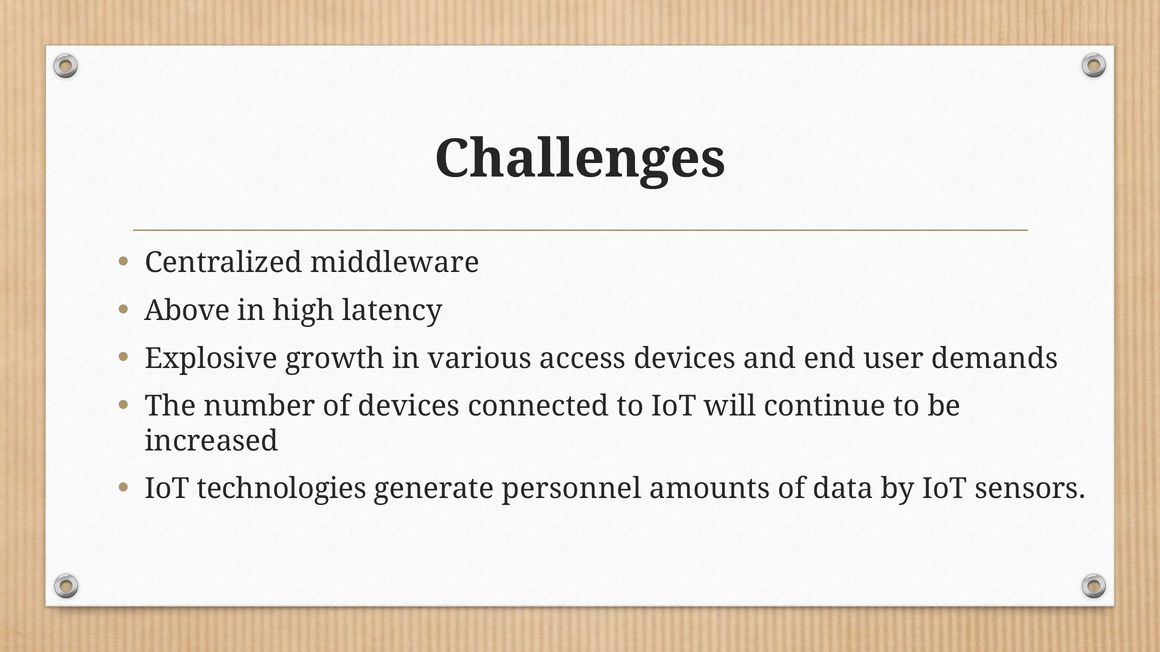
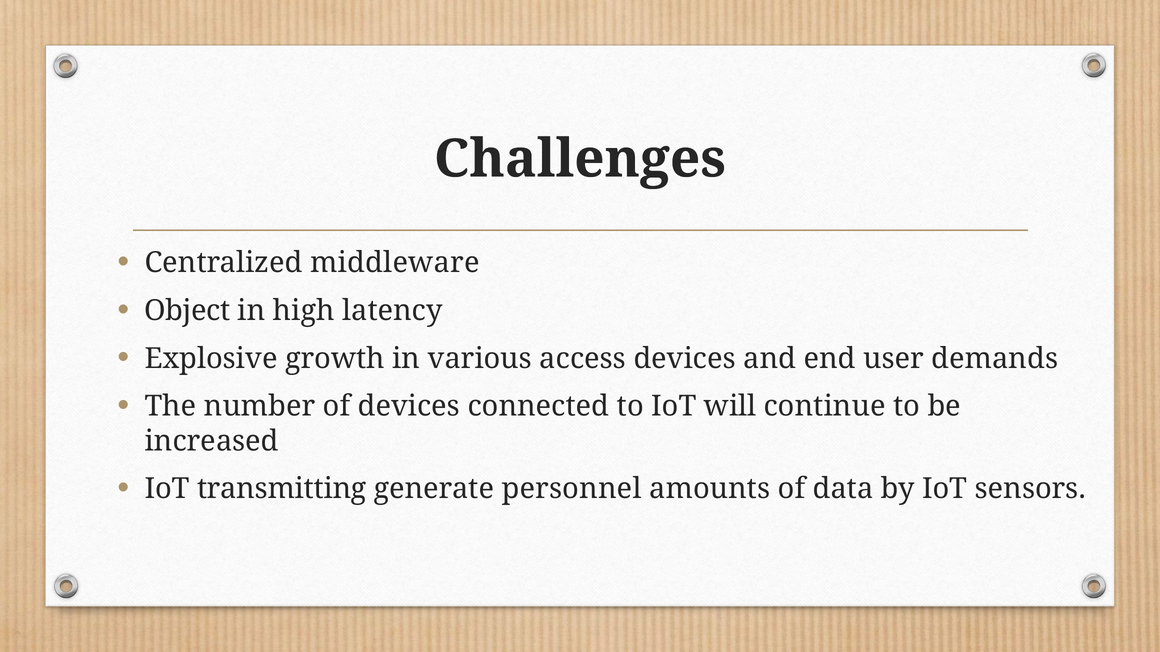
Above: Above -> Object (187, 311)
technologies: technologies -> transmitting (282, 489)
